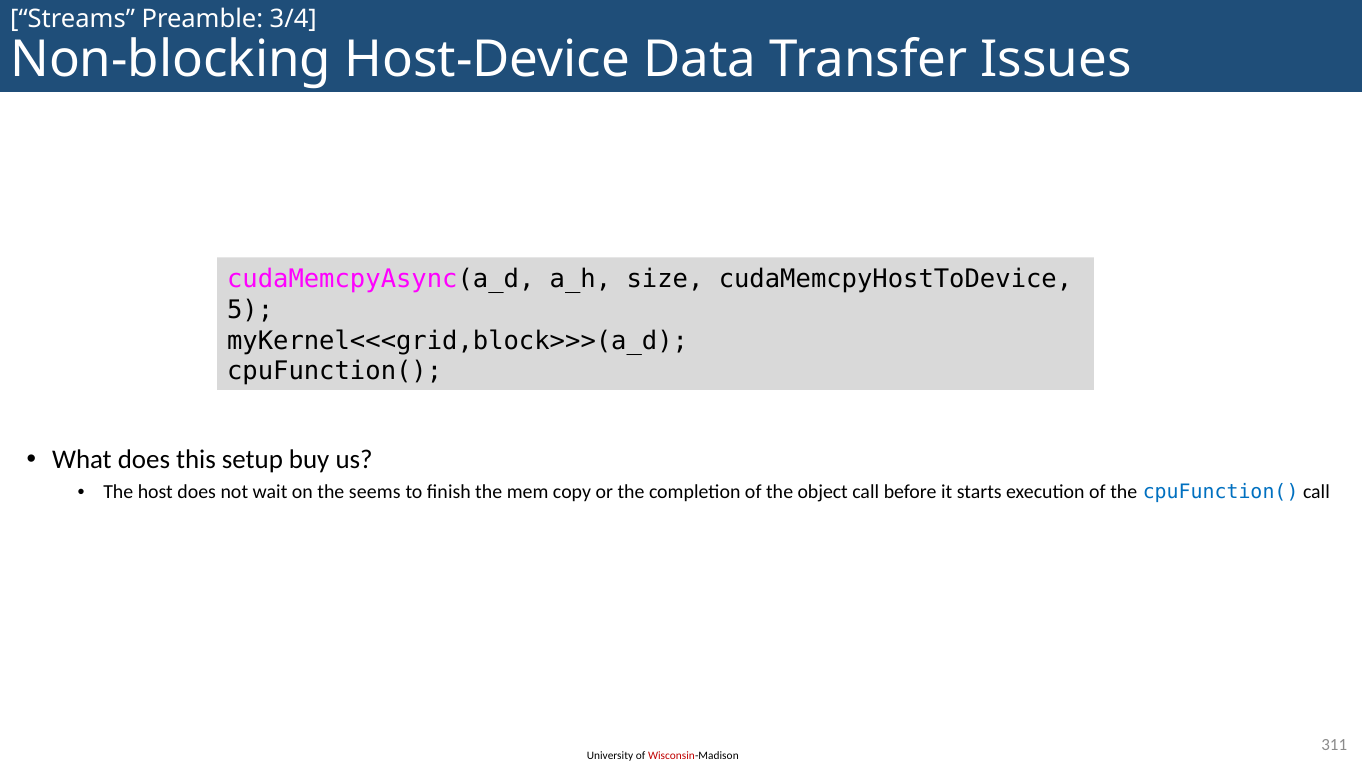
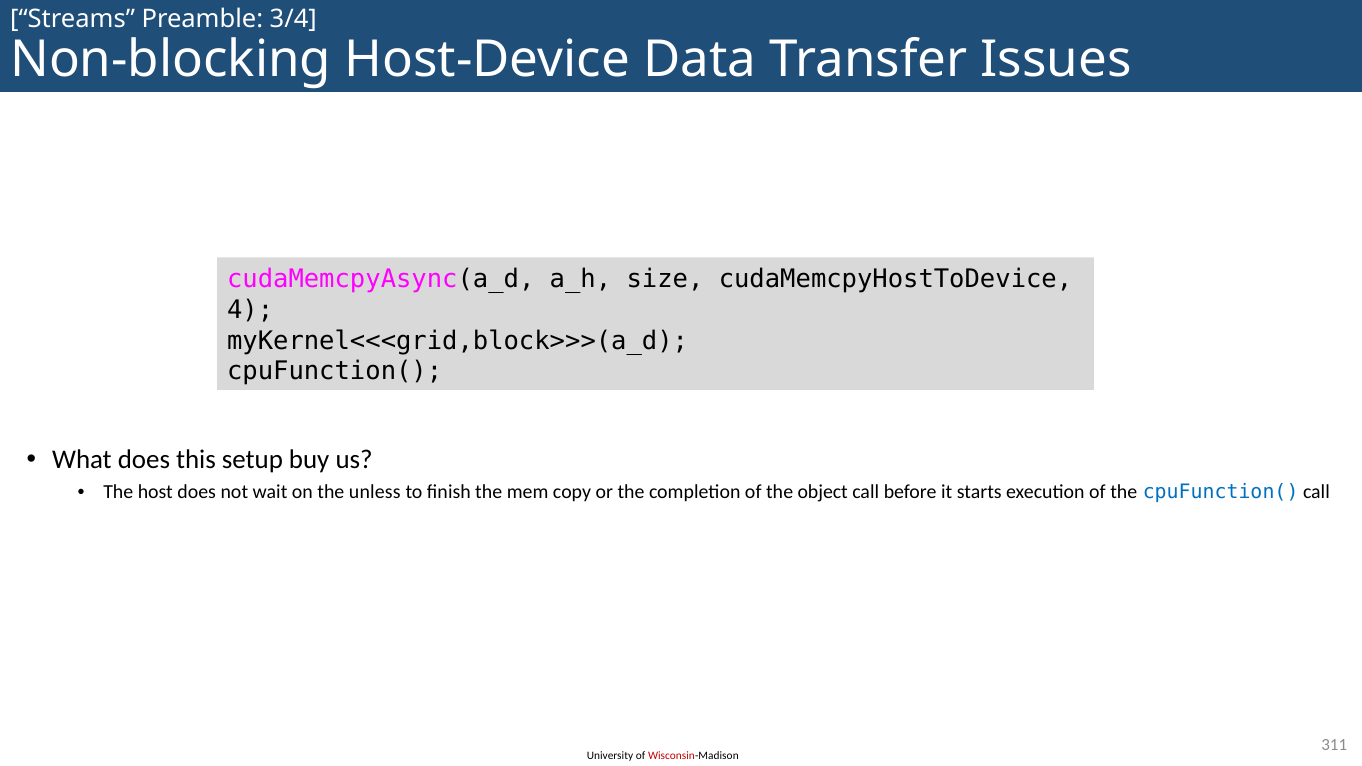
5: 5 -> 4 (250, 310)
seems: seems -> unless (375, 492)
